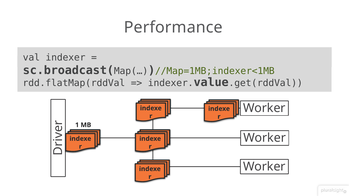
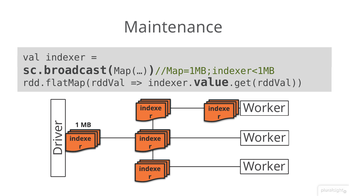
Performance: Performance -> Maintenance (173, 27)
